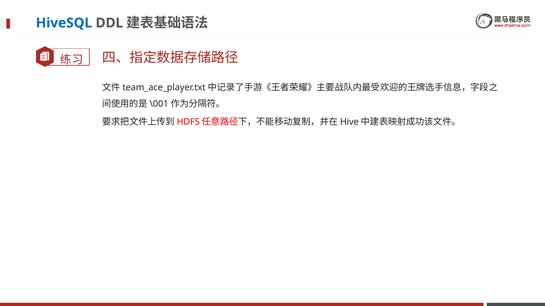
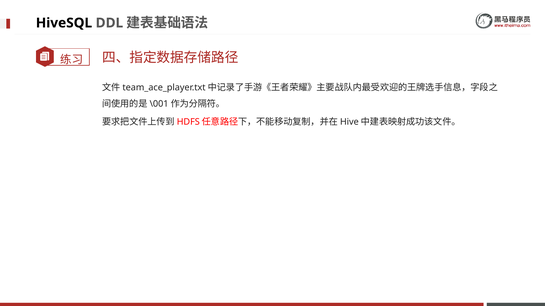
HiveSQL colour: blue -> black (64, 23)
